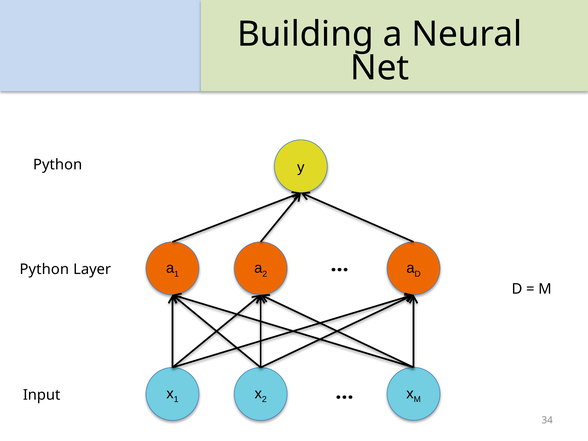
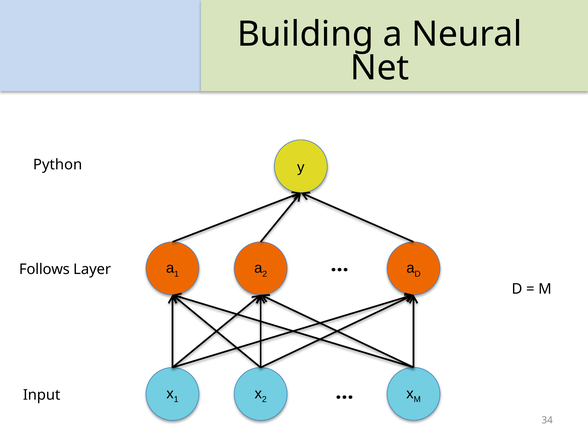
Python: Python -> Follows (44, 269)
